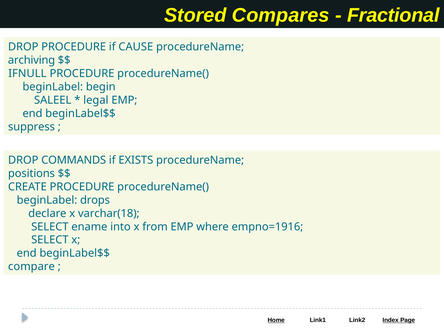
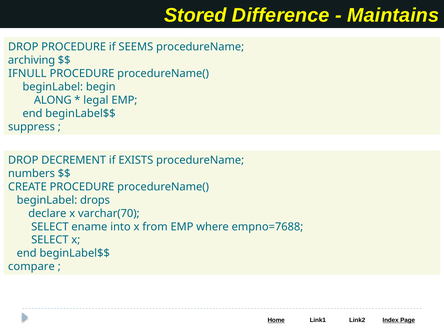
Compares: Compares -> Difference (281, 15)
Fractional: Fractional -> Maintains (393, 15)
CAUSE: CAUSE -> SEEMS (136, 47)
SALEEL: SALEEL -> ALONG (53, 100)
COMMANDS: COMMANDS -> DECREMENT (74, 160)
positions: positions -> numbers (32, 173)
varchar(18: varchar(18 -> varchar(70 (109, 213)
empno=1916: empno=1916 -> empno=7688 (267, 227)
